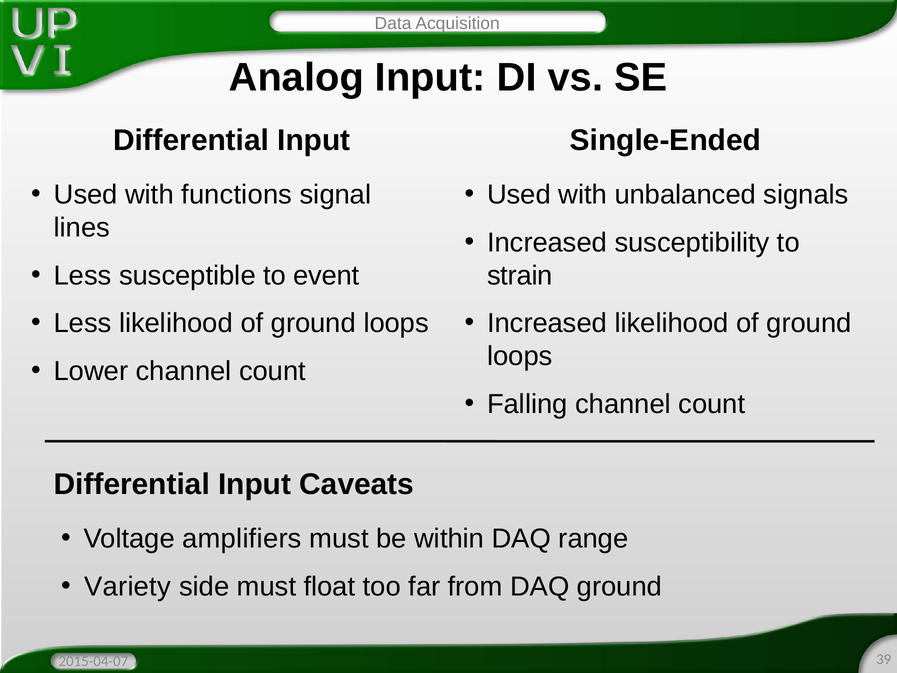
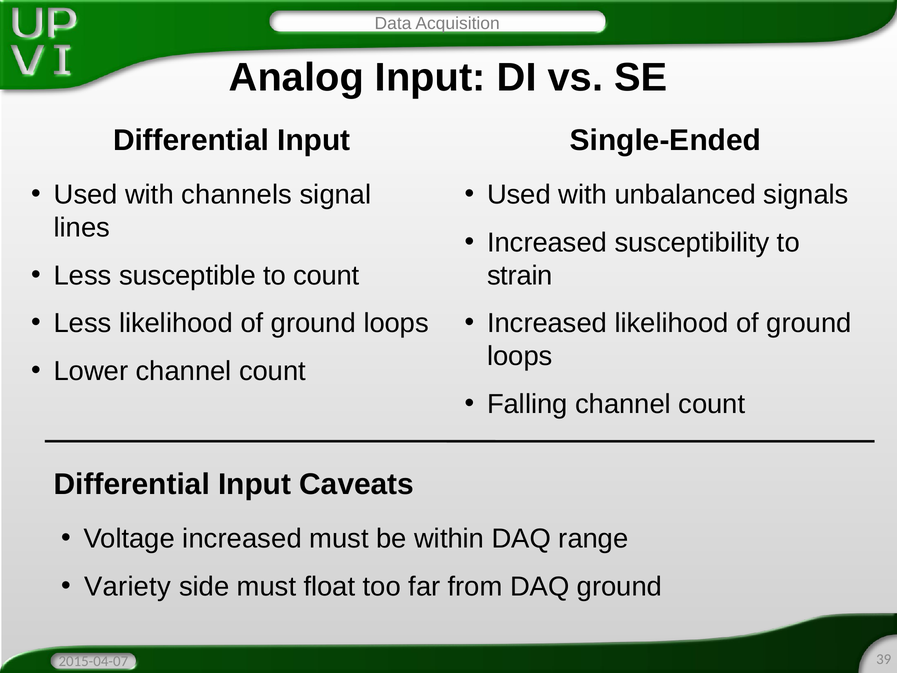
functions: functions -> channels (237, 195)
to event: event -> count (326, 275)
Voltage amplifiers: amplifiers -> increased (242, 539)
